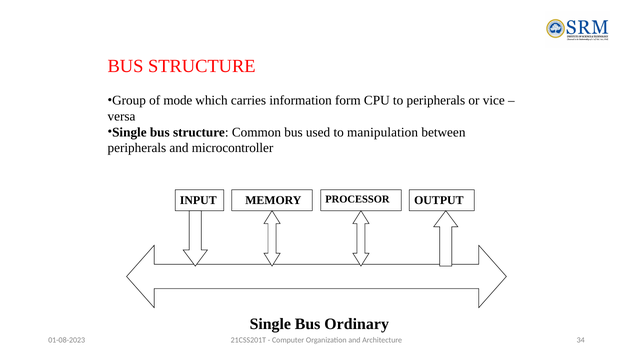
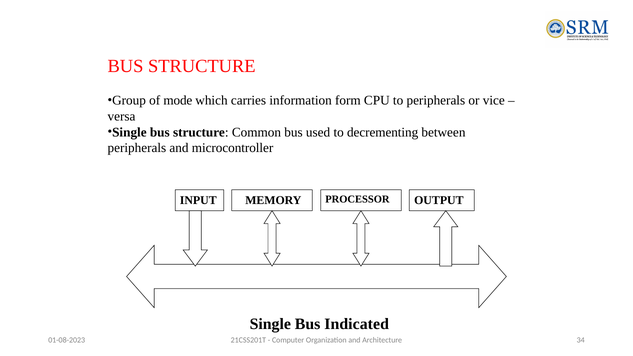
manipulation: manipulation -> decrementing (383, 132)
Ordinary: Ordinary -> Indicated (357, 324)
